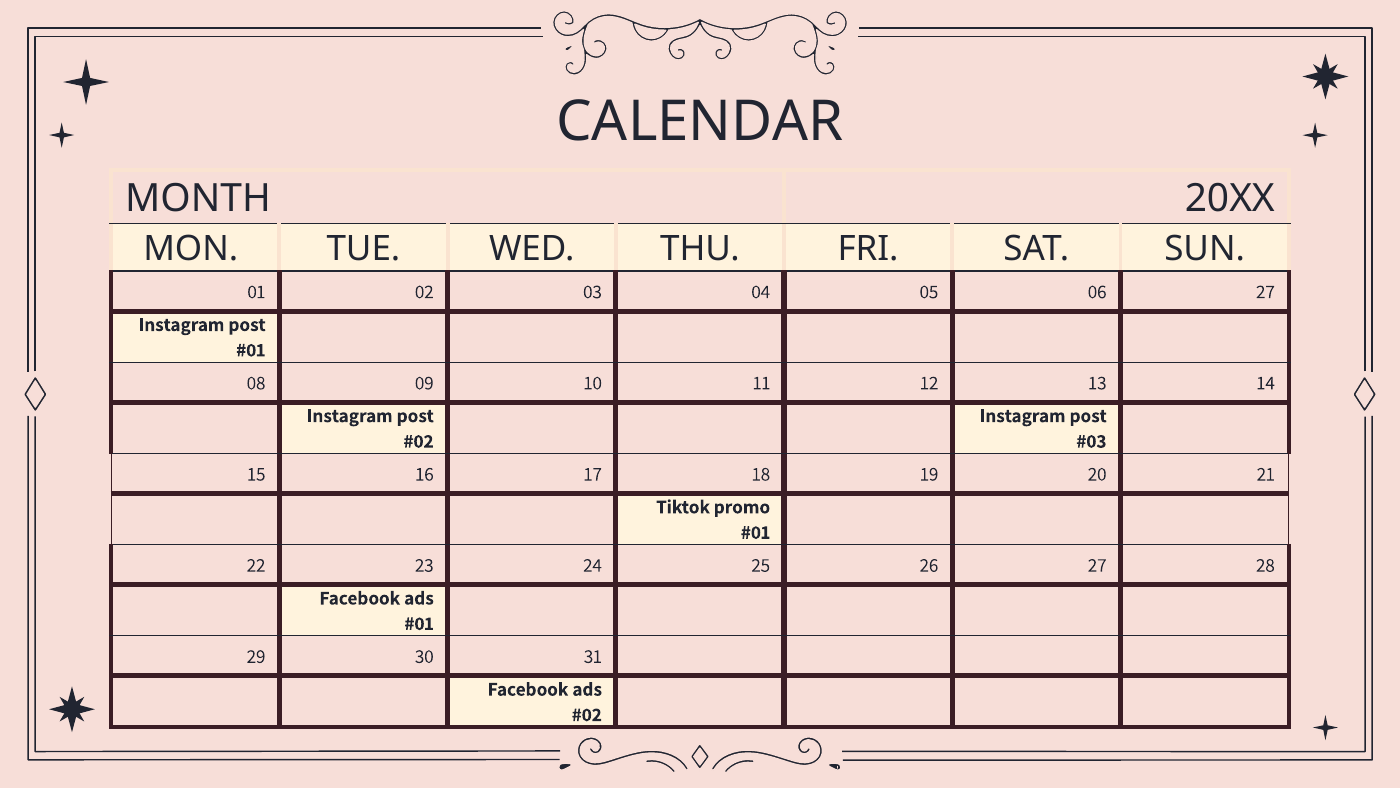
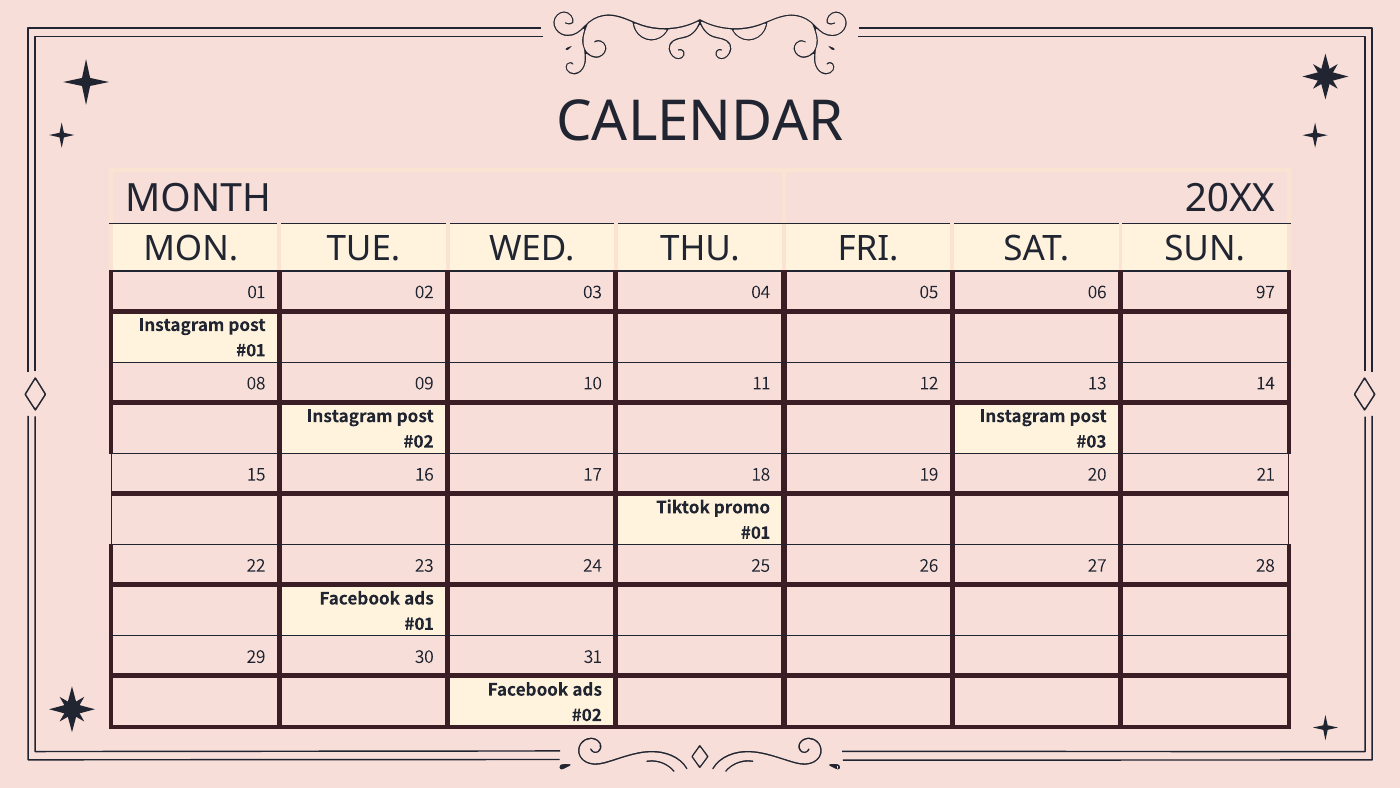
06 27: 27 -> 97 (1265, 292)
